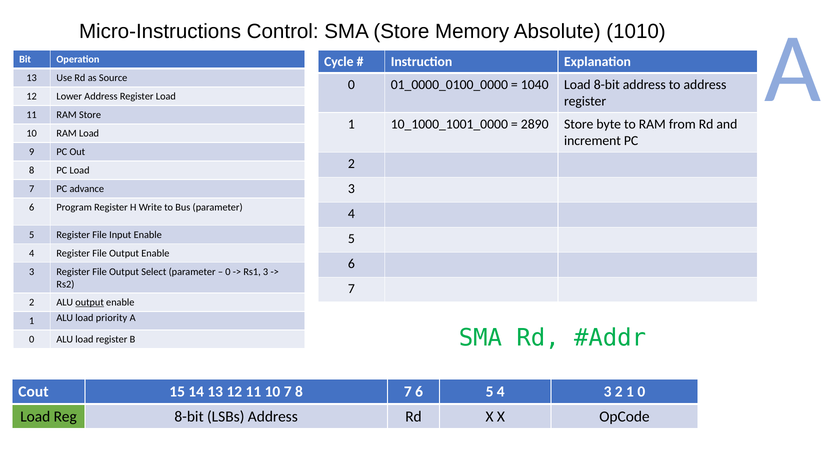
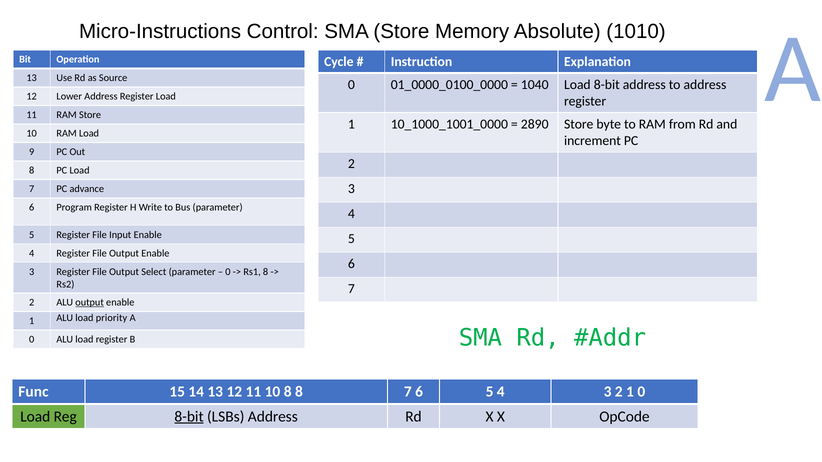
Rs1 3: 3 -> 8 (266, 272)
Cout: Cout -> Func (33, 392)
10 7: 7 -> 8 (288, 392)
8-bit underline: none -> present (189, 417)
